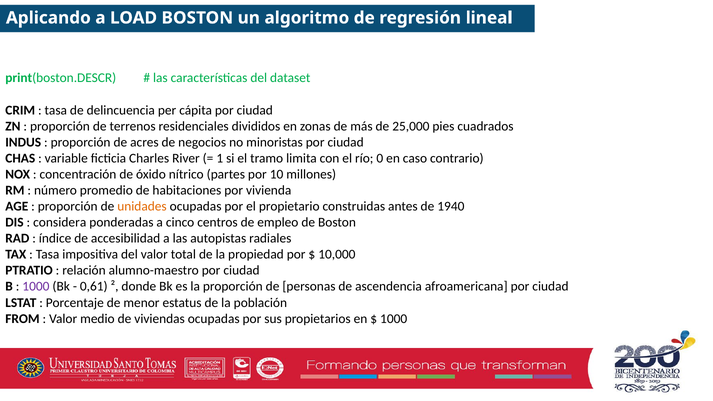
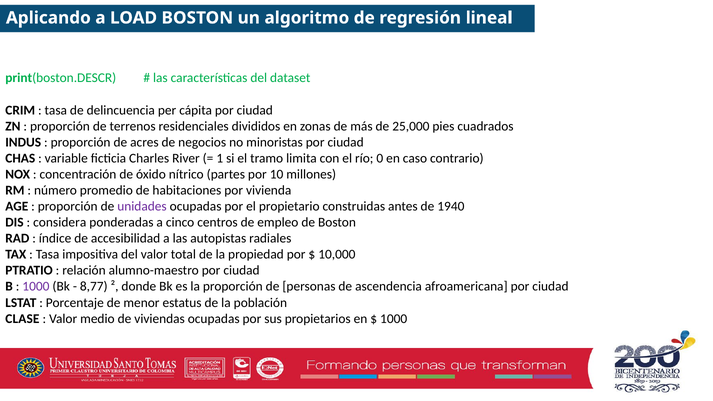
unidades colour: orange -> purple (142, 206)
0,61: 0,61 -> 8,77 (94, 287)
FROM: FROM -> CLASE (22, 319)
